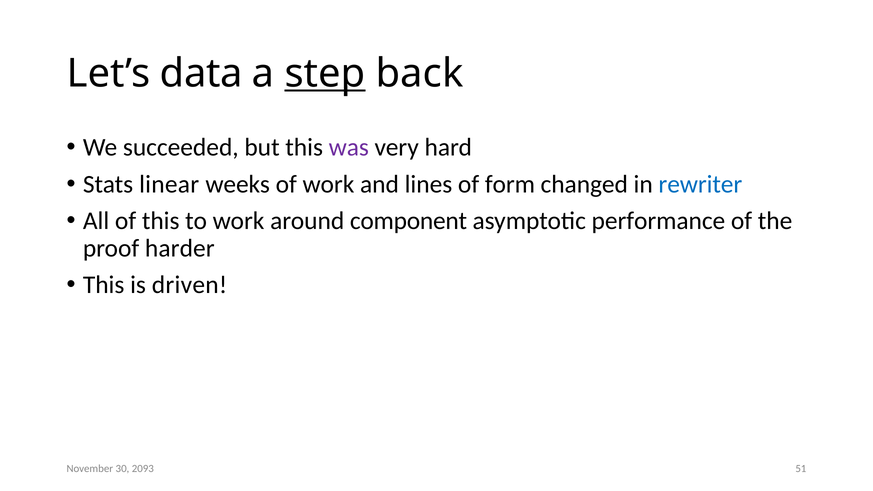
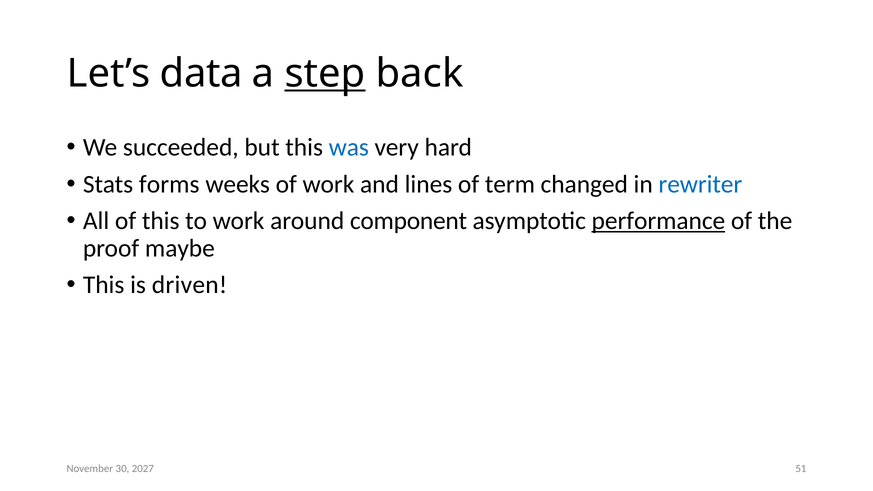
was colour: purple -> blue (349, 148)
linear: linear -> forms (169, 184)
form: form -> term (510, 184)
performance underline: none -> present (658, 221)
harder: harder -> maybe (180, 248)
2093: 2093 -> 2027 (143, 469)
